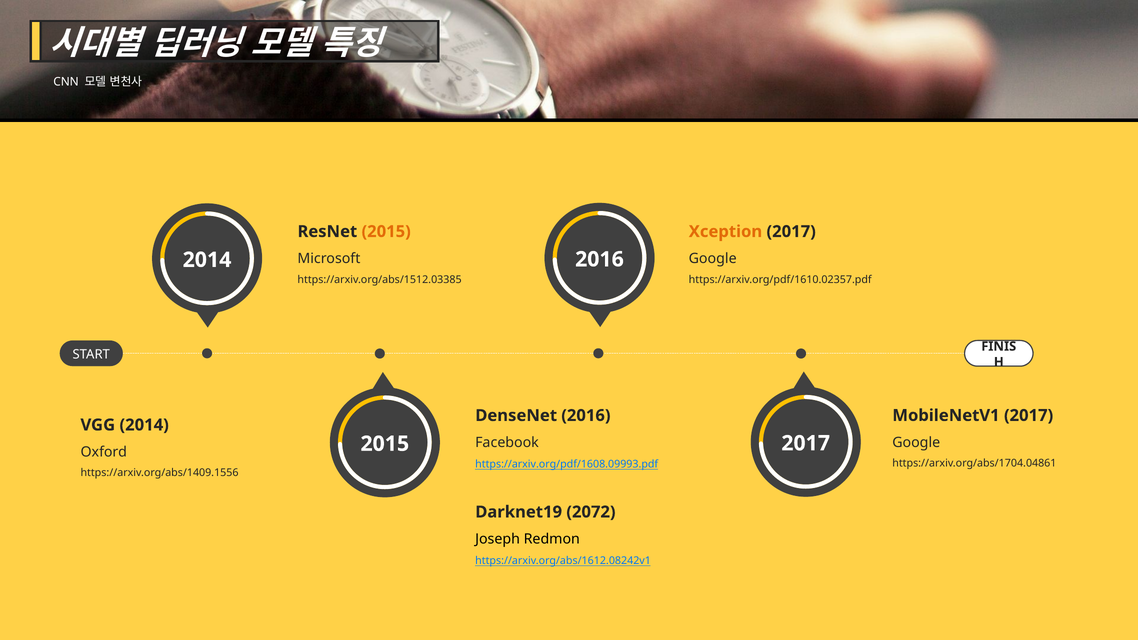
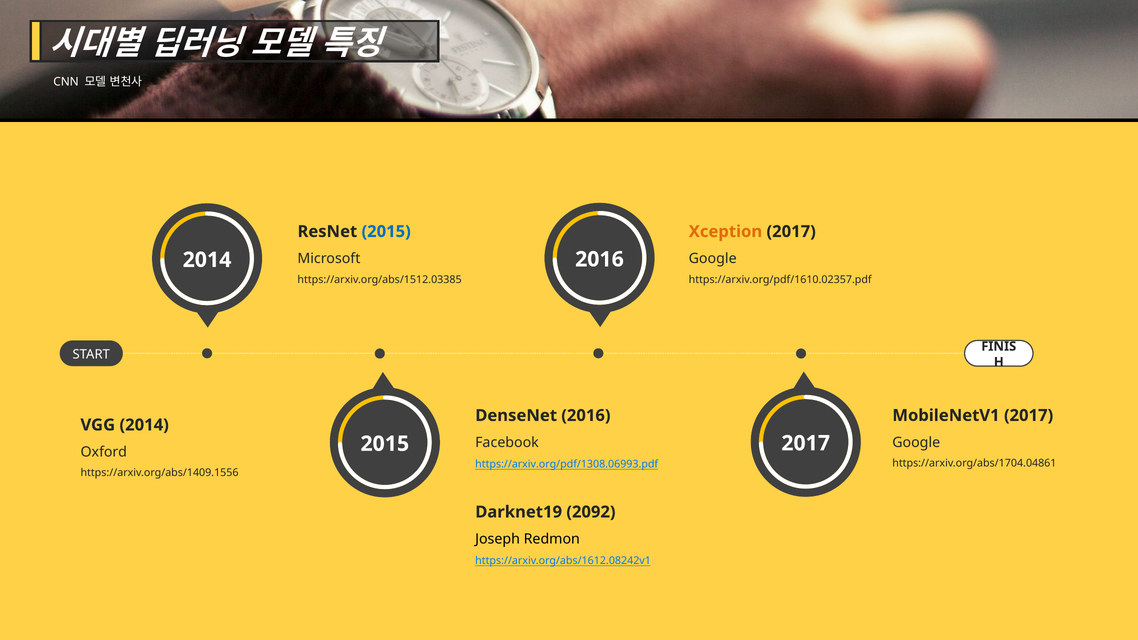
2015 colour: orange -> blue (386, 232)
https://arxiv.org/pdf/1608.09993.pdf: https://arxiv.org/pdf/1608.09993.pdf -> https://arxiv.org/pdf/1308.06993.pdf (567, 464)
2072: 2072 -> 2092 (591, 512)
